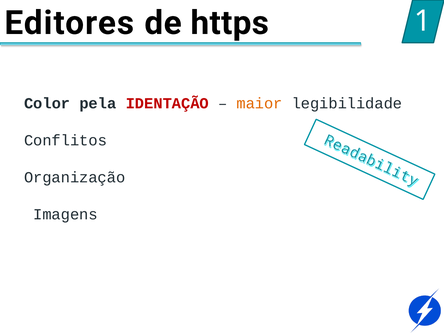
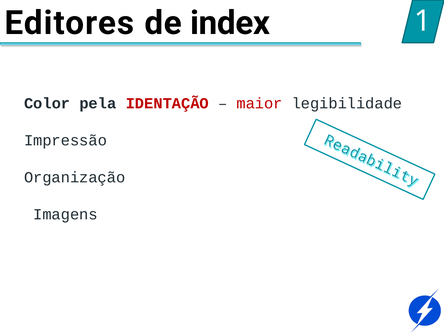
https: https -> index (230, 23)
maior colour: orange -> red (260, 103)
Conflitos: Conflitos -> Impressão (65, 140)
